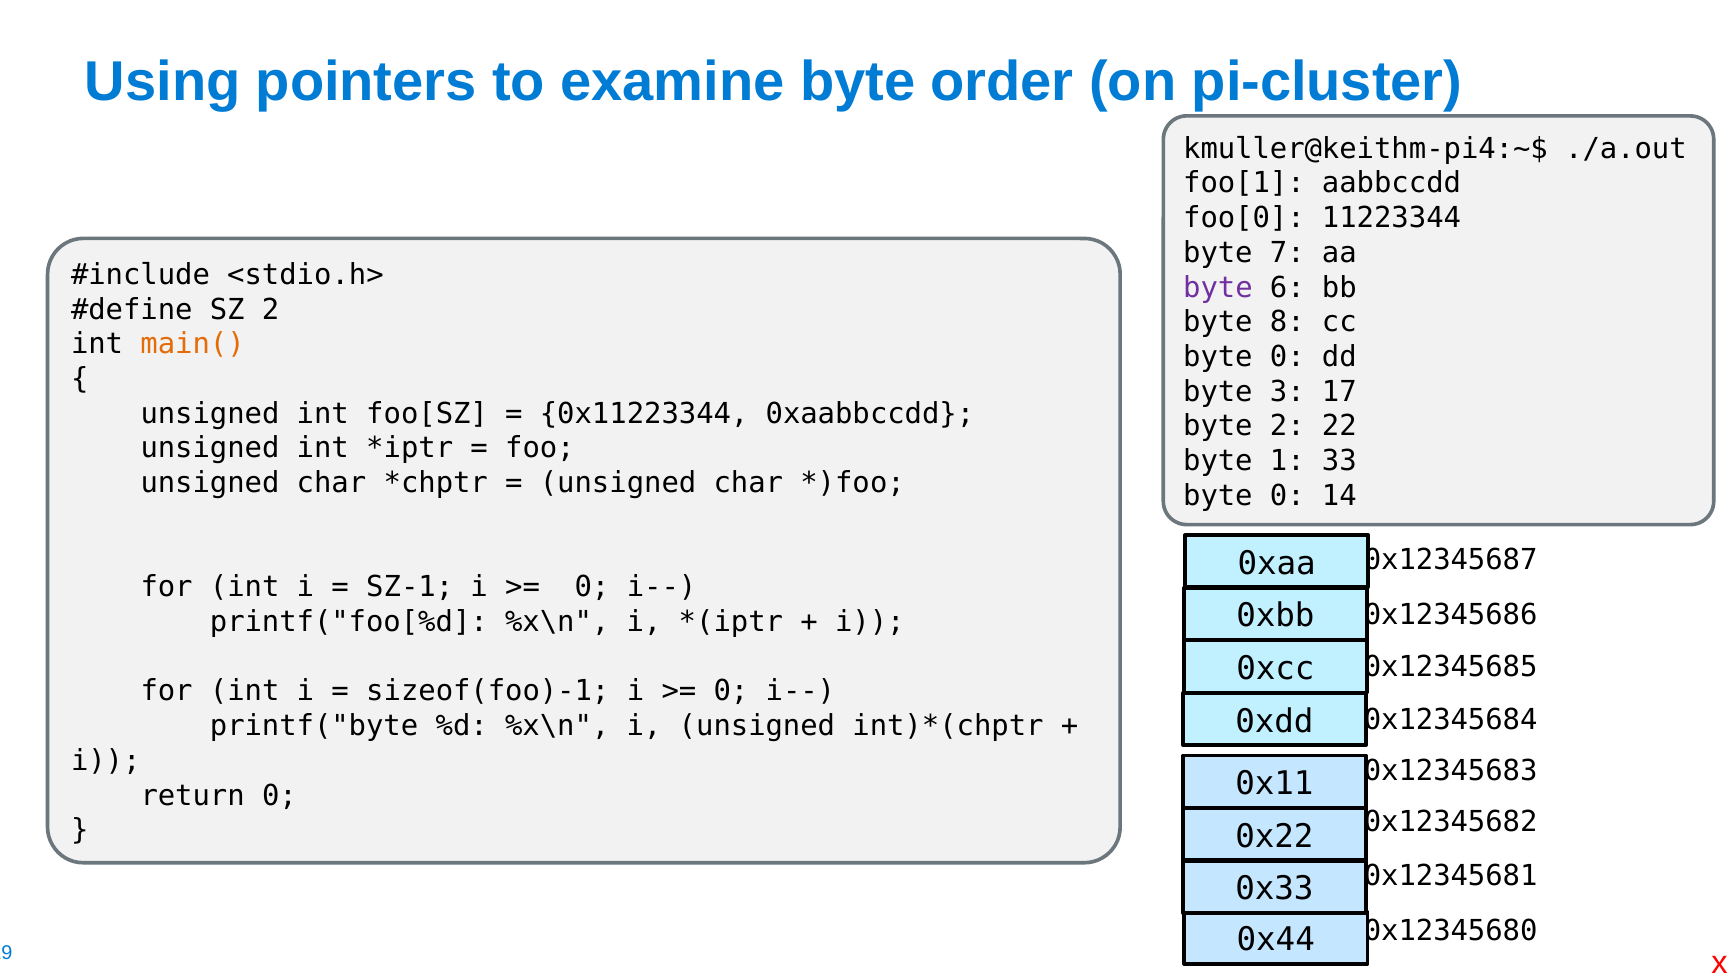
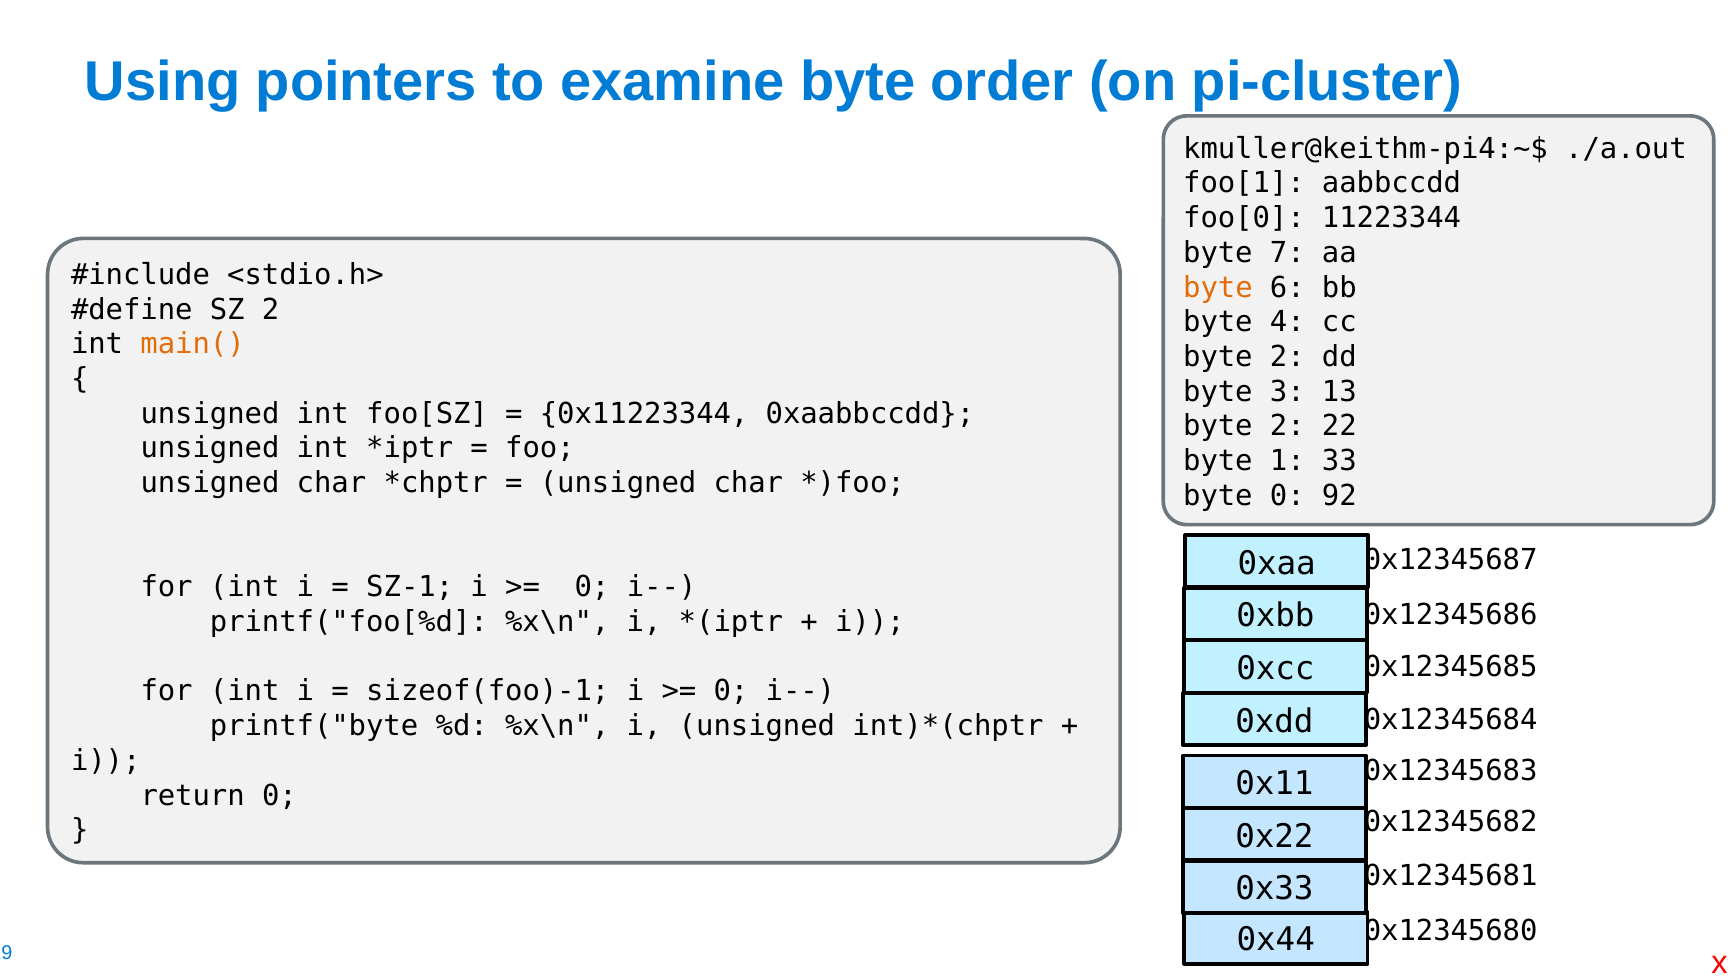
byte colour: purple -> orange (1218, 287)
8: 8 -> 4 (1287, 322)
0: 0 -> 2 (1287, 357)
17: 17 -> 13 (1339, 391)
14: 14 -> 92 (1339, 496)
